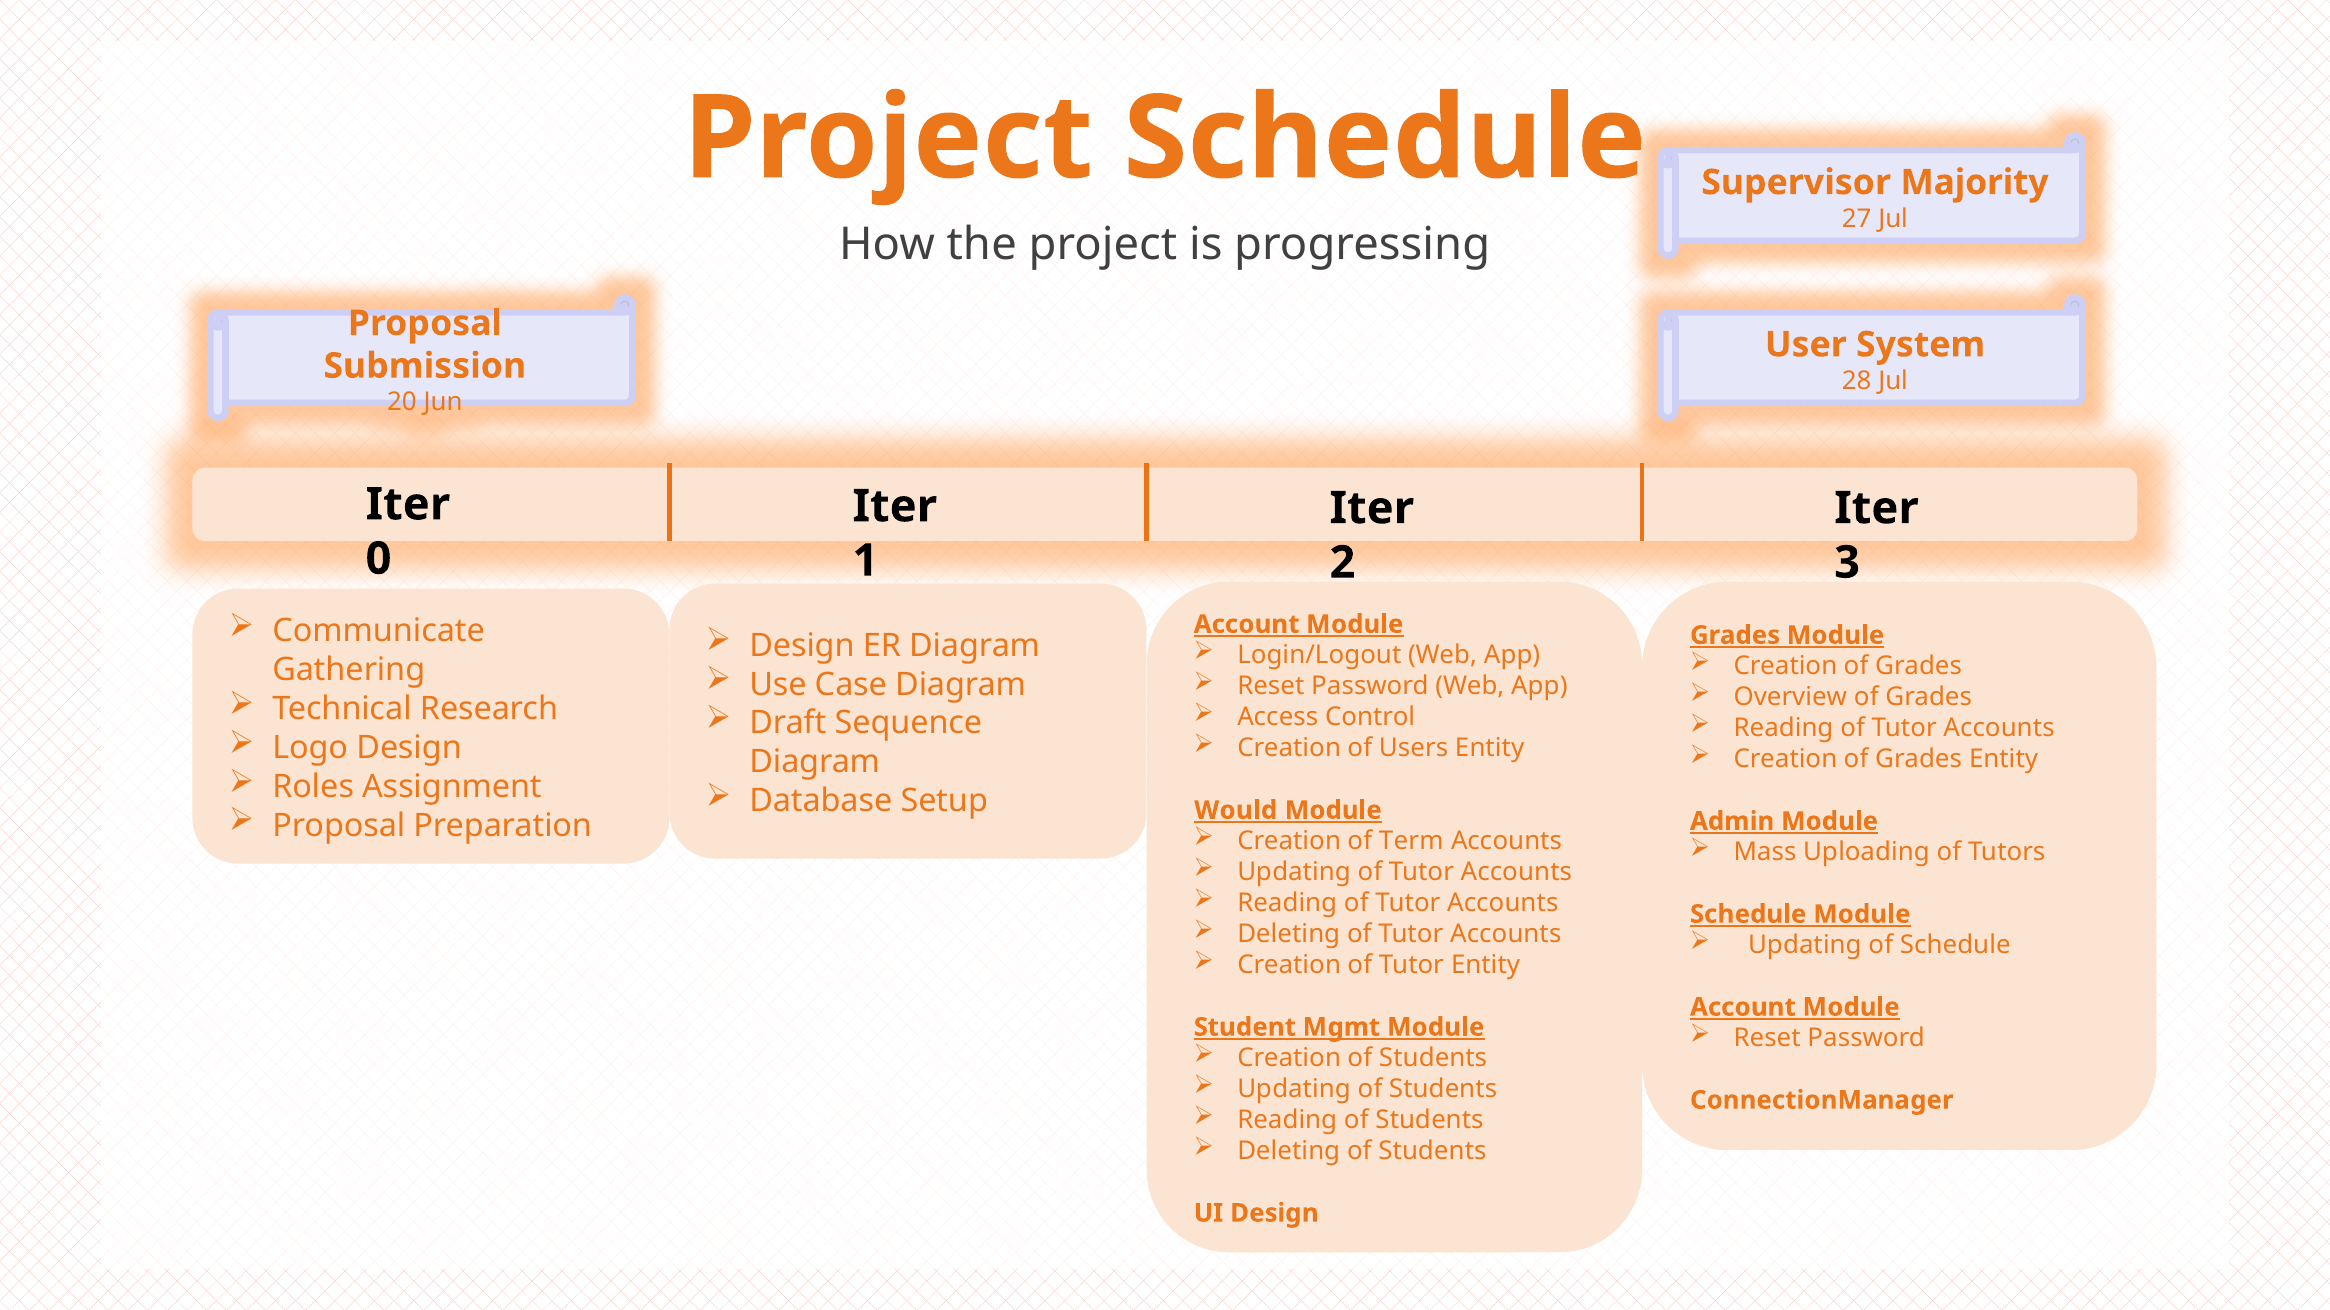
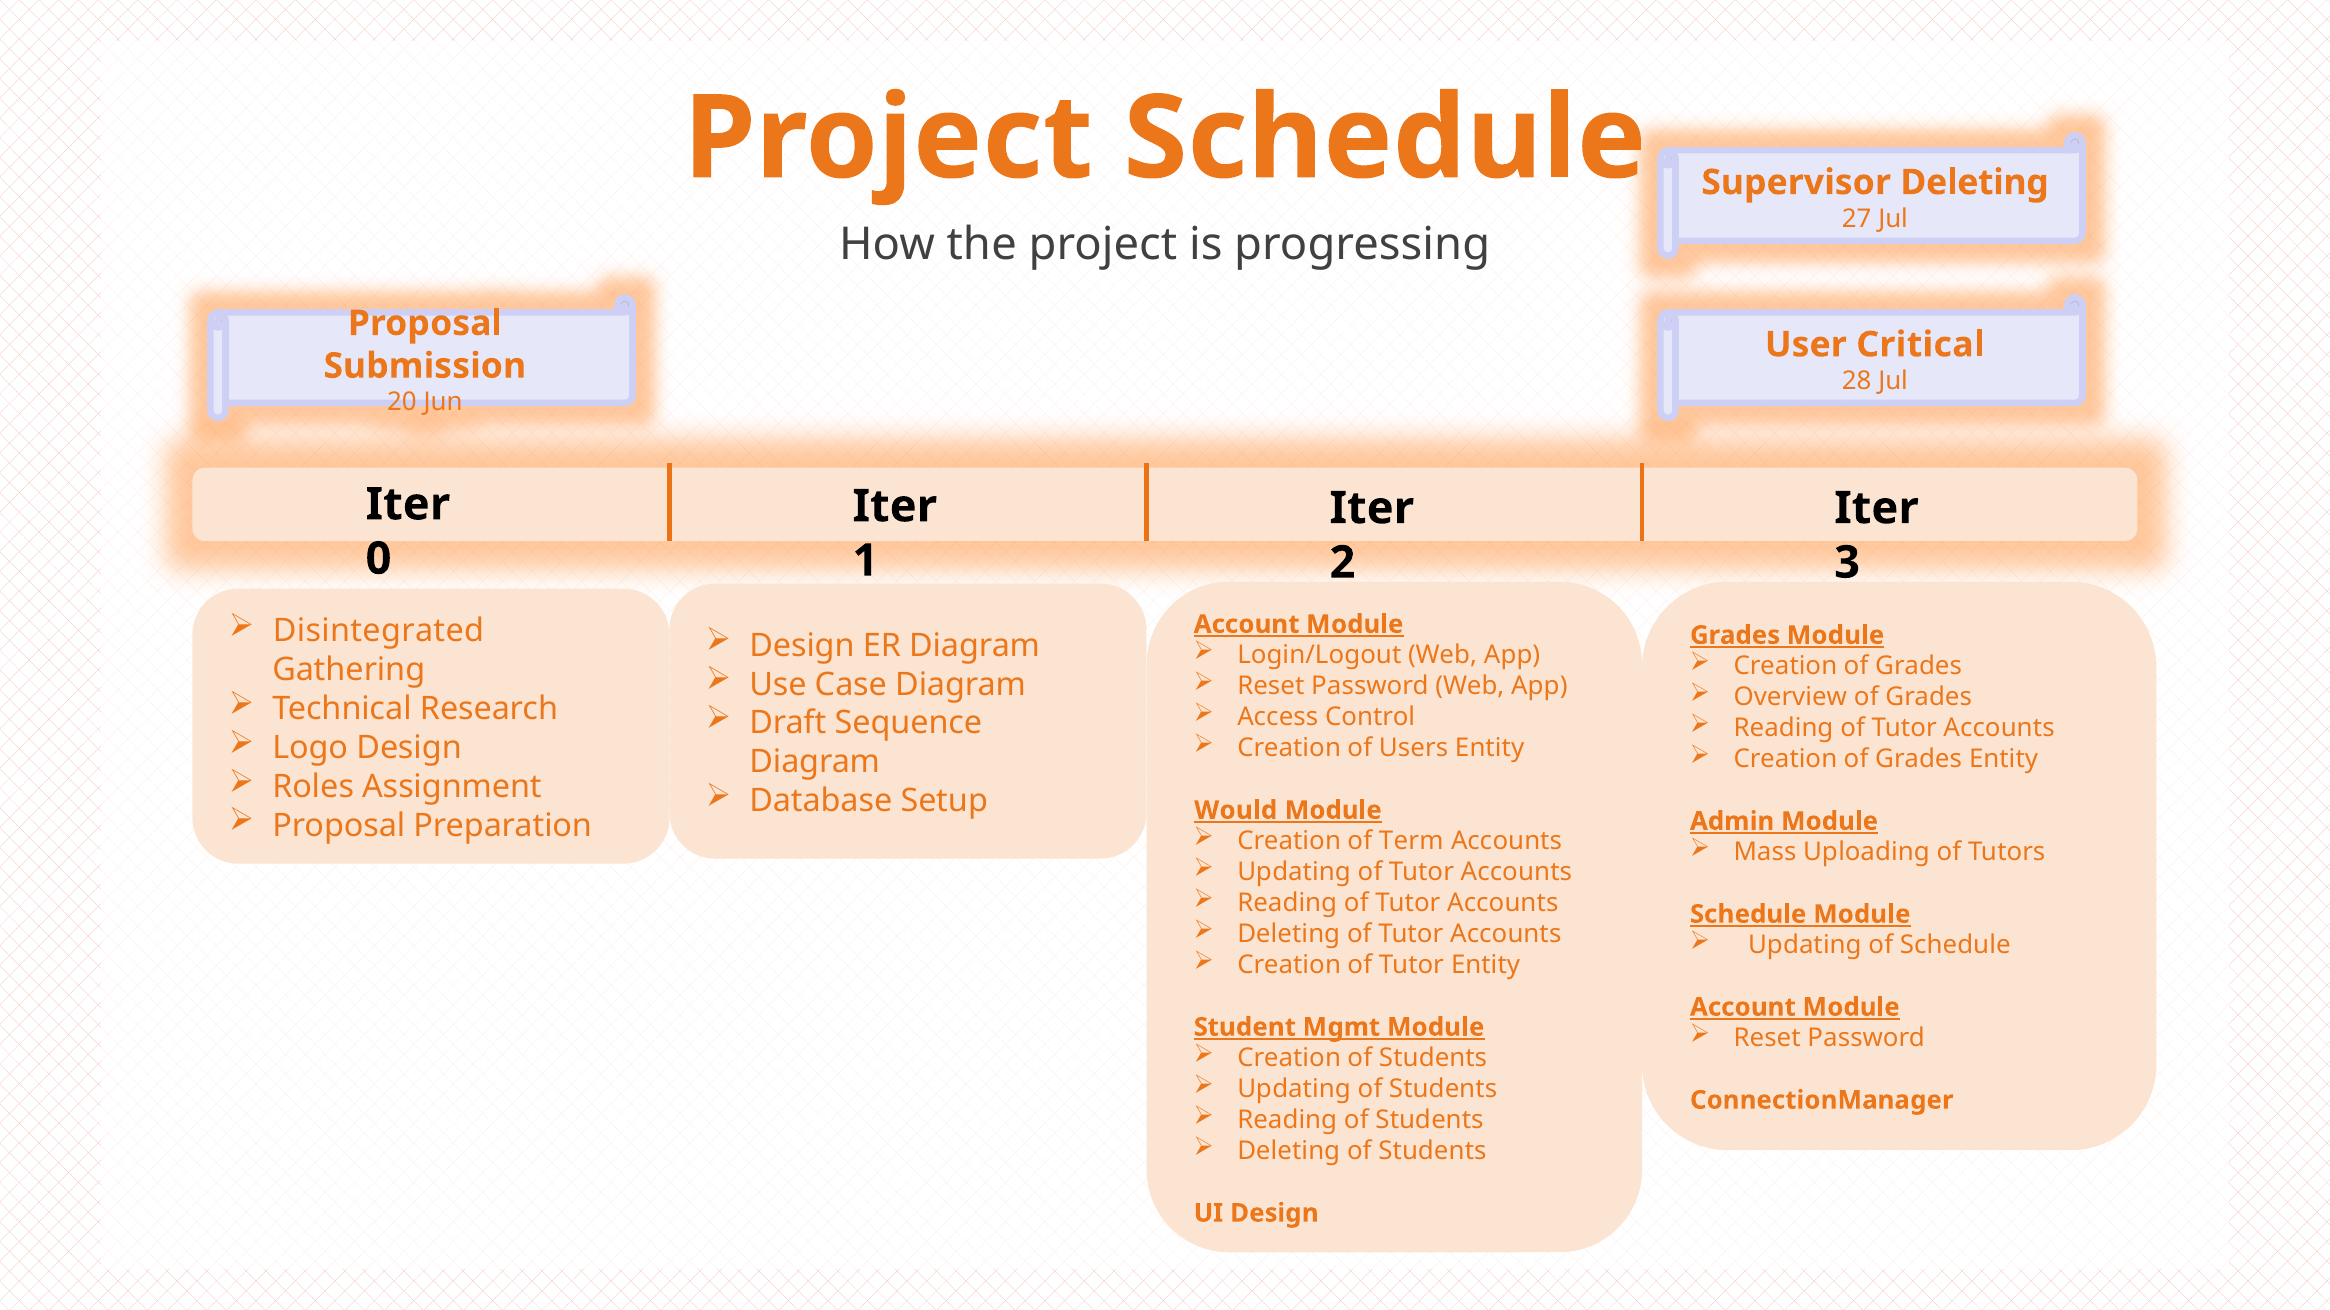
Supervisor Majority: Majority -> Deleting (1975, 183)
System: System -> Critical (1920, 345)
Communicate: Communicate -> Disintegrated (378, 631)
